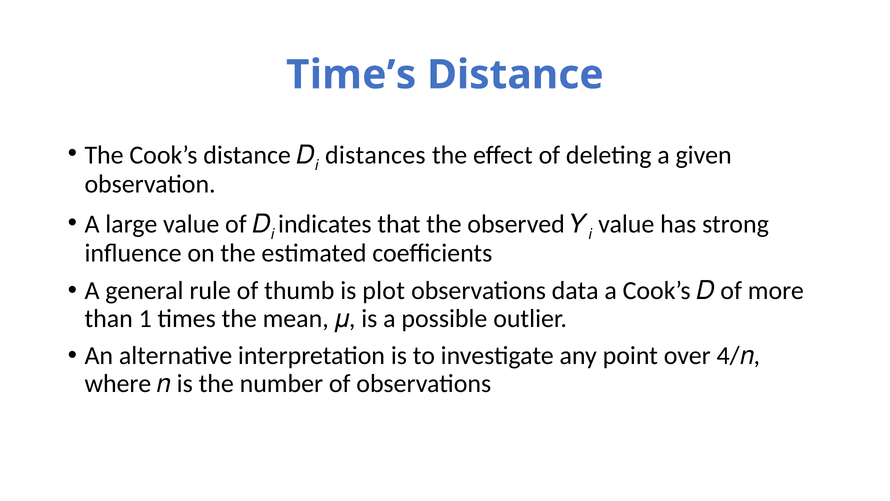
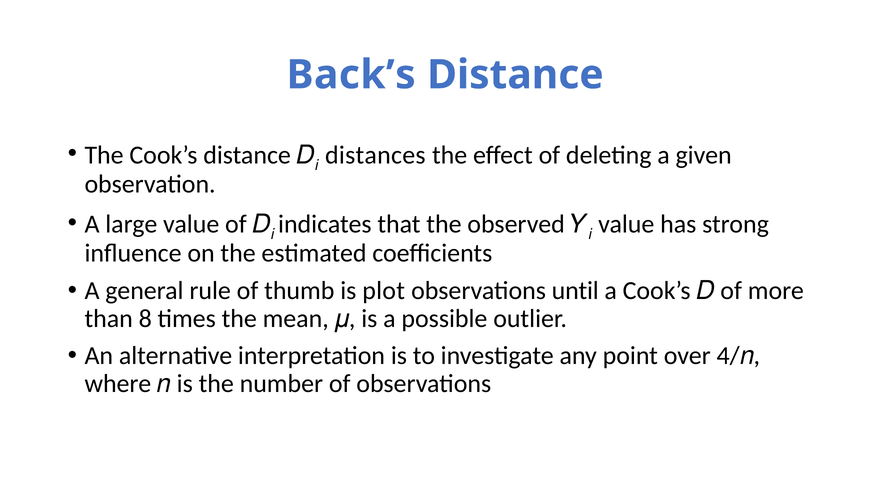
Time’s: Time’s -> Back’s (351, 75)
data: data -> until (575, 290)
1: 1 -> 8 (145, 318)
